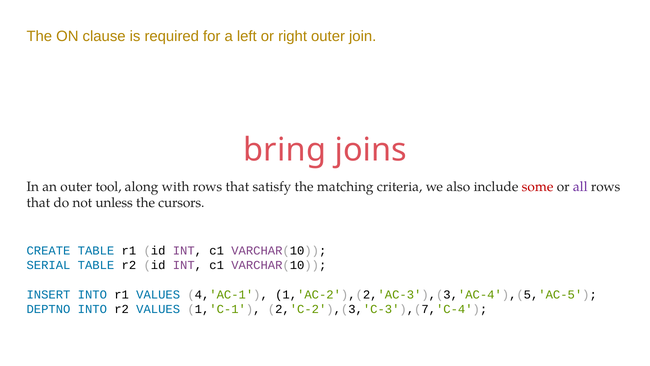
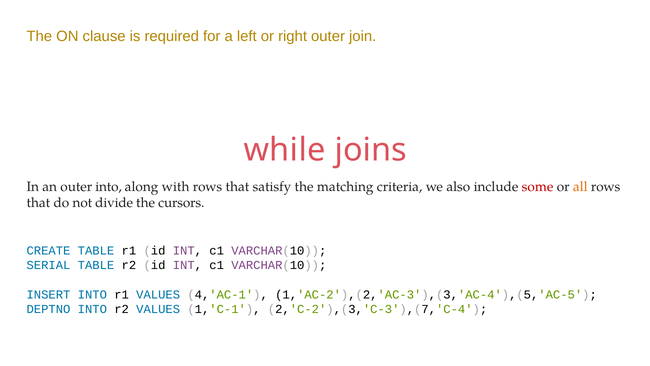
bring: bring -> while (285, 150)
outer tool: tool -> into (109, 187)
all colour: purple -> orange (580, 187)
unless: unless -> divide (114, 203)
